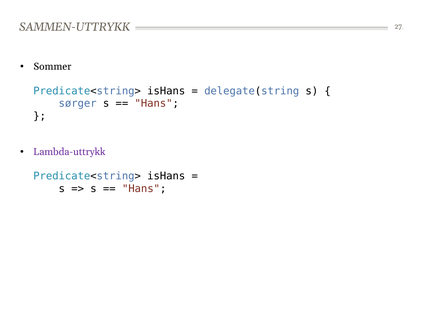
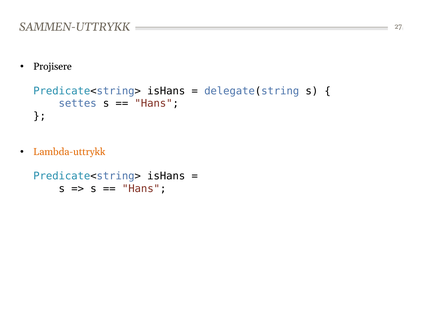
Sommer: Sommer -> Projisere (53, 67)
sørger: sørger -> settes (78, 104)
Lambda-uttrykk colour: purple -> orange (69, 152)
